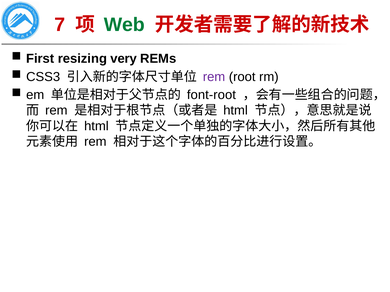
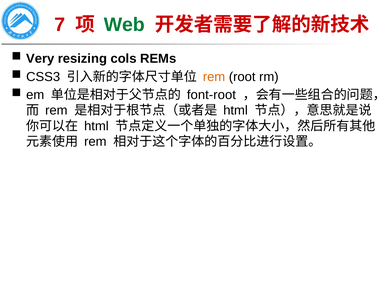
First: First -> Very (40, 59)
very: very -> cols (124, 59)
rem colour: purple -> orange (214, 77)
